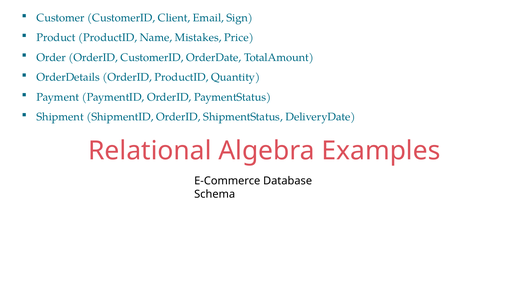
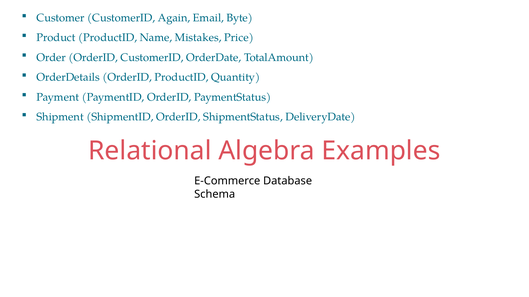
Client: Client -> Again (174, 18)
Sign: Sign -> Byte (240, 18)
